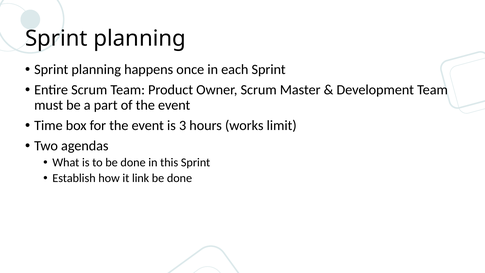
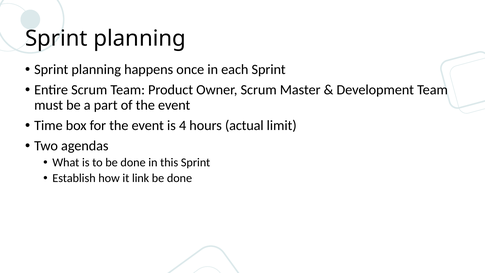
3: 3 -> 4 (183, 125)
works: works -> actual (244, 125)
